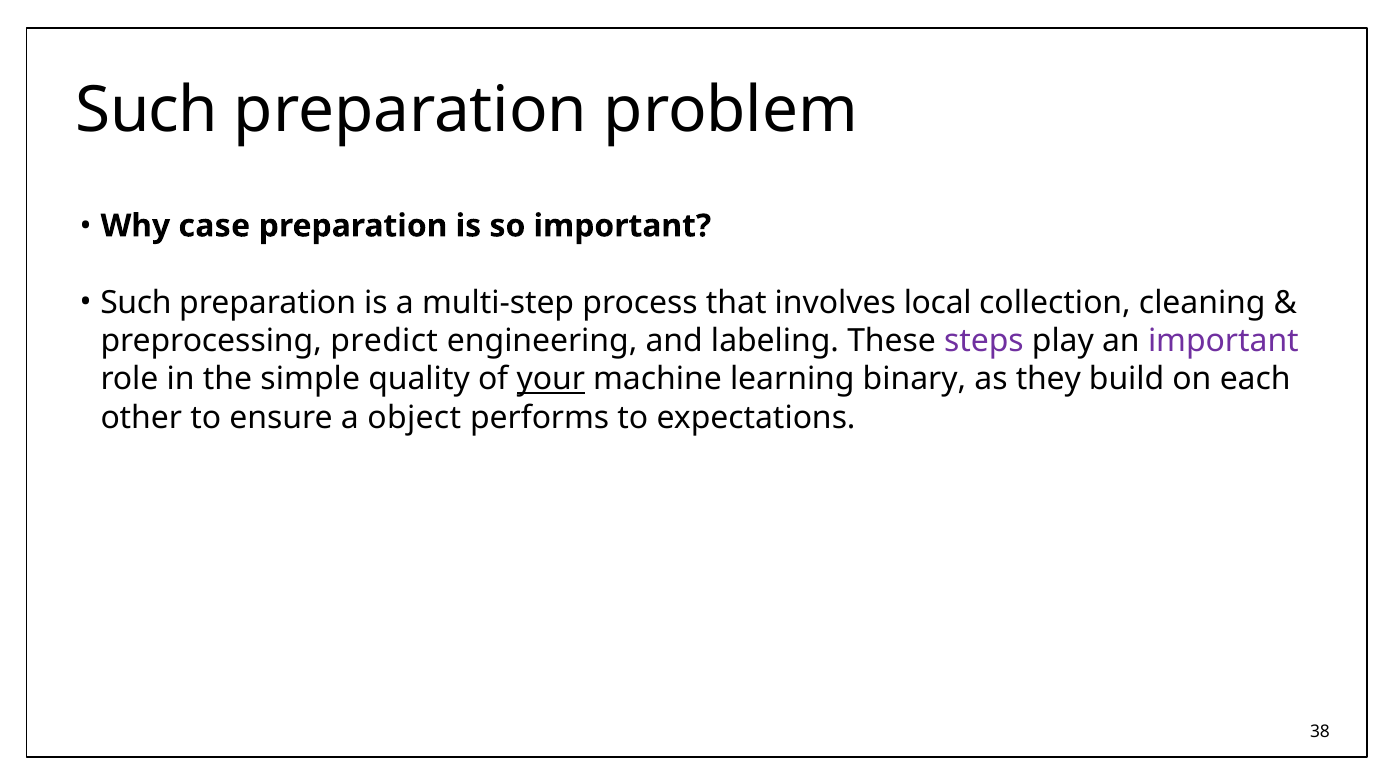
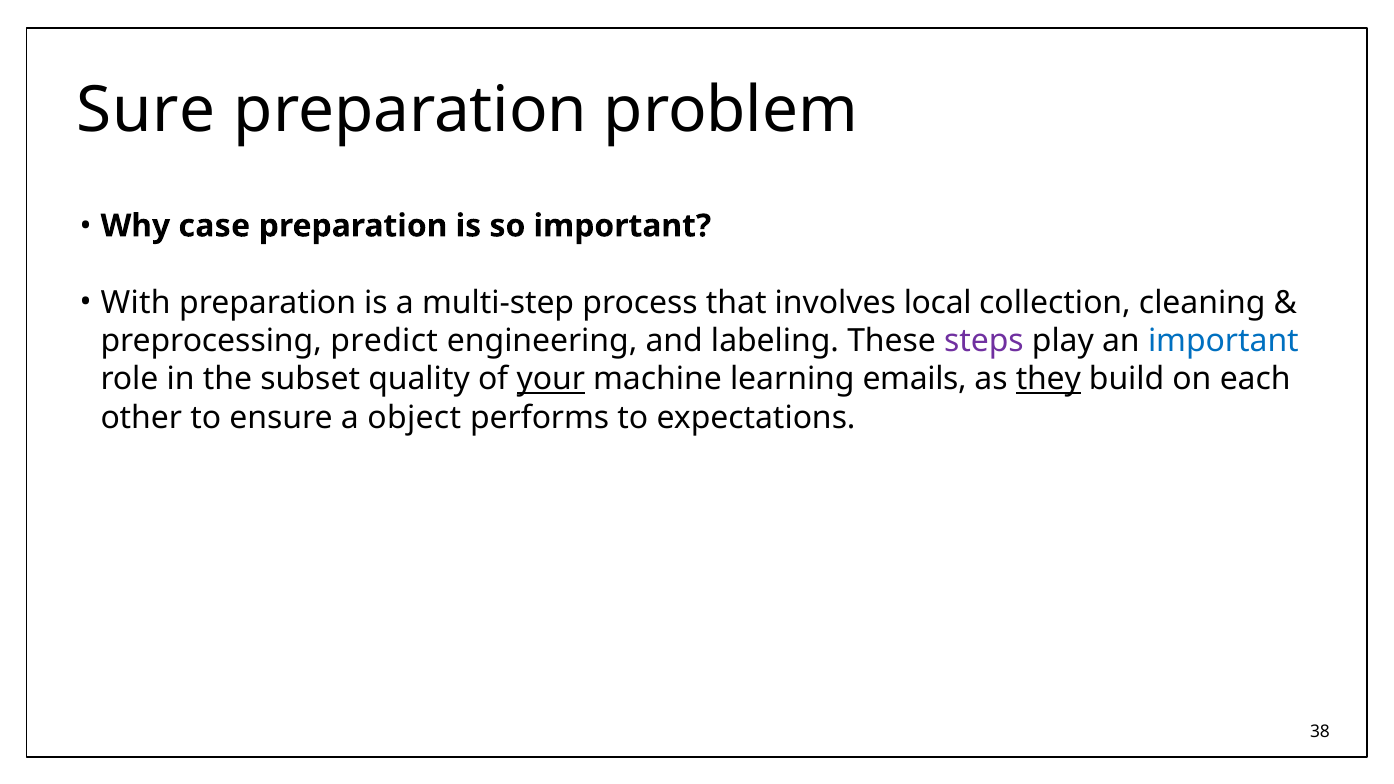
Such: Such -> Sure (146, 111)
Such: Such -> With (136, 303)
important colour: purple -> blue (1223, 341)
simple: simple -> subset (310, 379)
binary: binary -> emails (915, 379)
they underline: none -> present (1048, 379)
